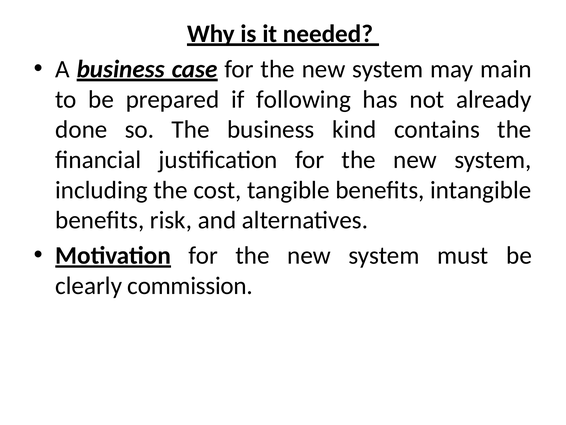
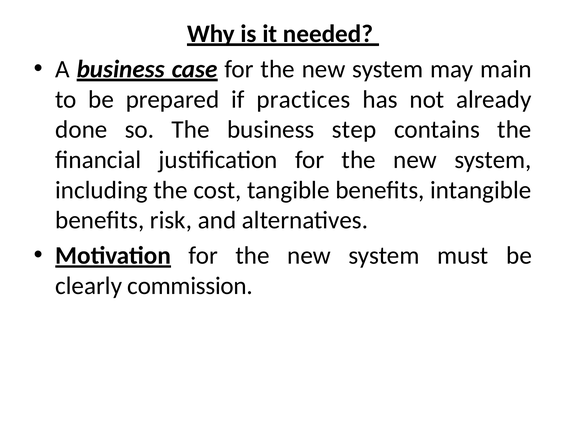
following: following -> practices (303, 99)
kind: kind -> step (354, 129)
